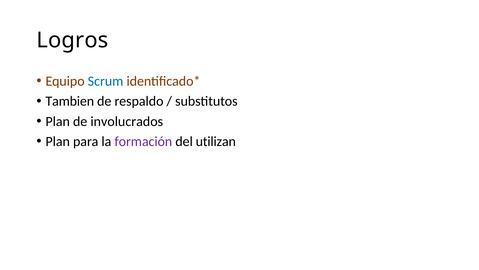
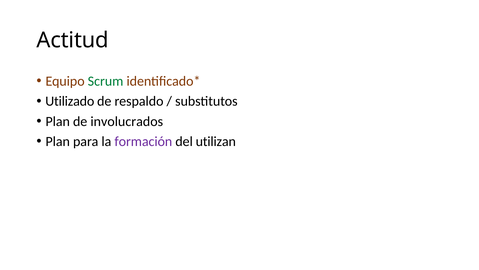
Logros: Logros -> Actitud (73, 40)
Scrum colour: blue -> green (106, 81)
Tambien: Tambien -> Utilizado (70, 101)
